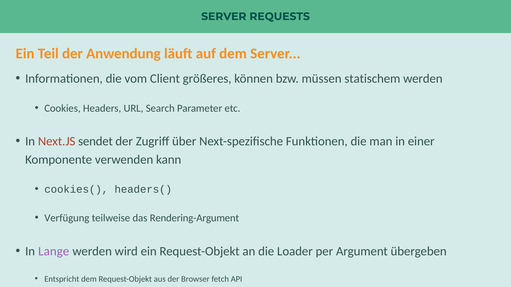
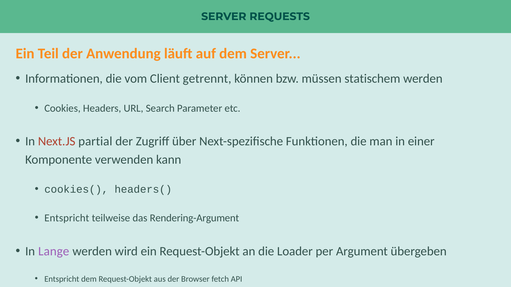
größeres: größeres -> getrennt (207, 79)
sendet: sendet -> partial (95, 142)
Verfügung: Verfügung -> Entspricht (67, 218)
